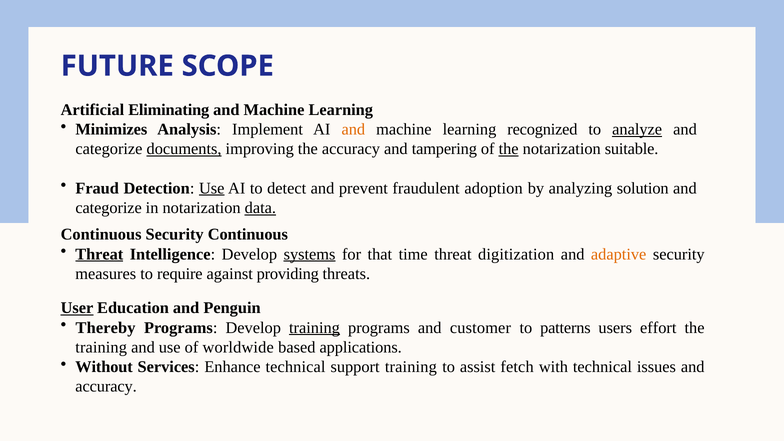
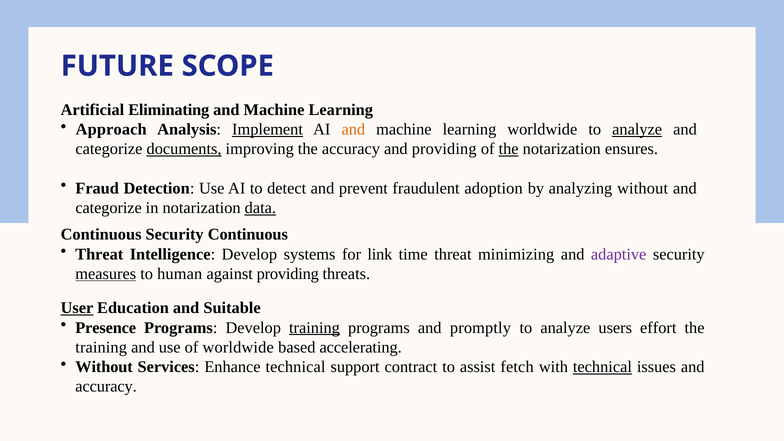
Minimizes: Minimizes -> Approach (111, 129)
Implement underline: none -> present (268, 129)
learning recognized: recognized -> worldwide (542, 129)
and tampering: tampering -> providing (444, 149)
suitable: suitable -> ensures (631, 149)
Use underline: present -> none (212, 188)
analyzing solution: solution -> without (643, 188)
Threat underline: present -> none (99, 254)
systems underline: present -> none (310, 254)
that: that -> link (380, 254)
digitization: digitization -> minimizing (516, 254)
adaptive colour: orange -> purple (619, 254)
measures underline: none -> present (106, 274)
require: require -> human (180, 274)
Penguin: Penguin -> Suitable (232, 308)
Thereby: Thereby -> Presence (106, 328)
customer: customer -> promptly (480, 328)
patterns: patterns -> analyze (565, 328)
applications: applications -> accelerating (361, 347)
support training: training -> contract (411, 367)
technical underline: none -> present (602, 367)
